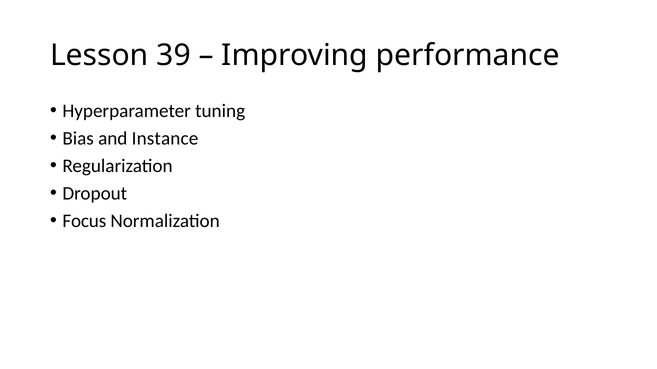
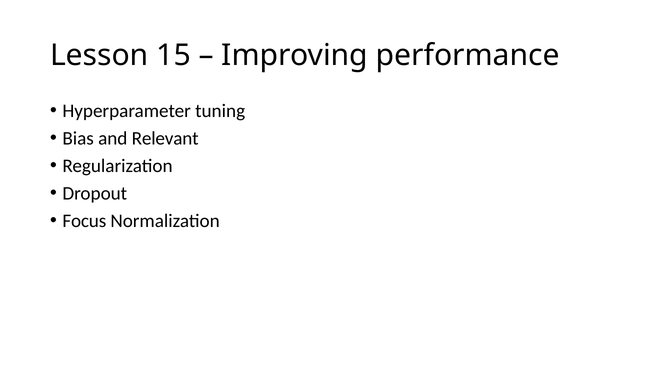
39: 39 -> 15 (174, 55)
Instance: Instance -> Relevant (165, 139)
